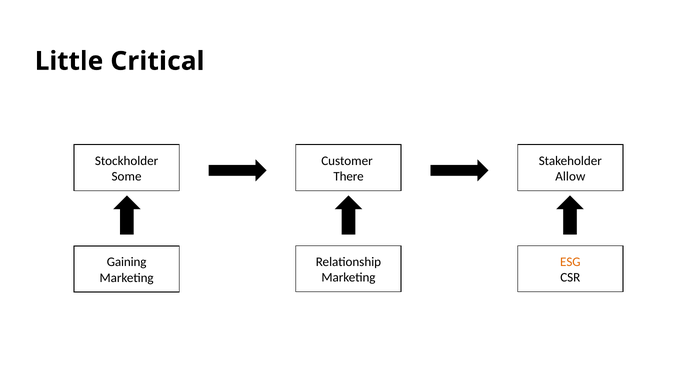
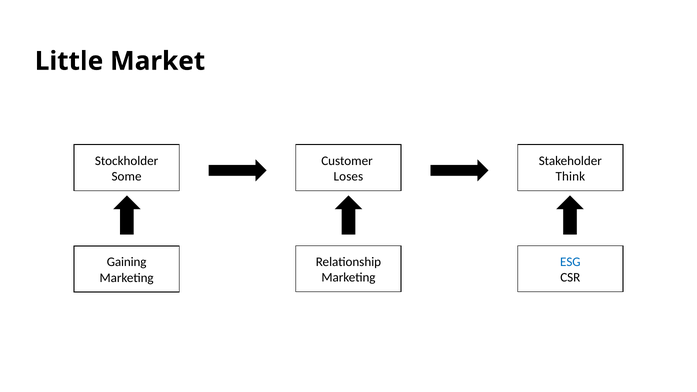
Critical: Critical -> Market (158, 61)
There: There -> Loses (348, 176)
Allow: Allow -> Think (570, 176)
ESG colour: orange -> blue (570, 262)
